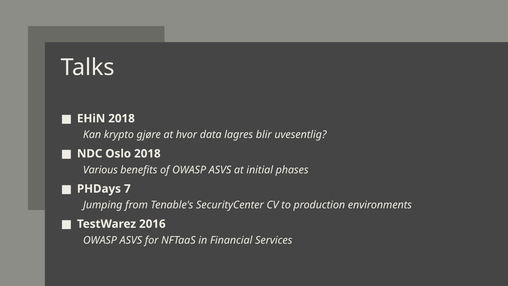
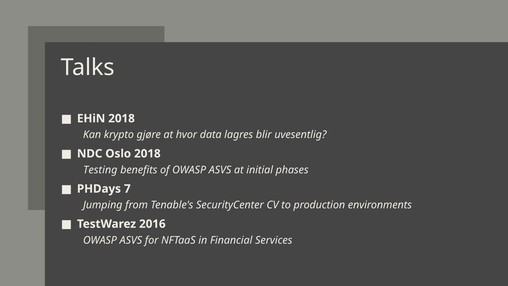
Various: Various -> Testing (100, 170)
